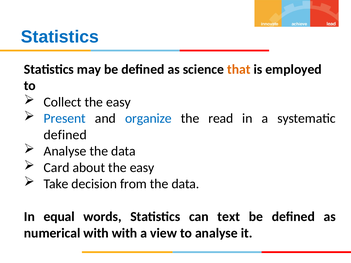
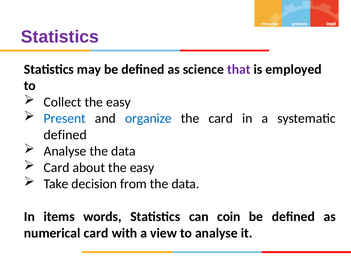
Statistics colour: blue -> purple (60, 37)
that colour: orange -> purple (239, 69)
the read: read -> card (221, 119)
equal: equal -> items (59, 217)
text: text -> coin (229, 217)
numerical with: with -> card (96, 233)
